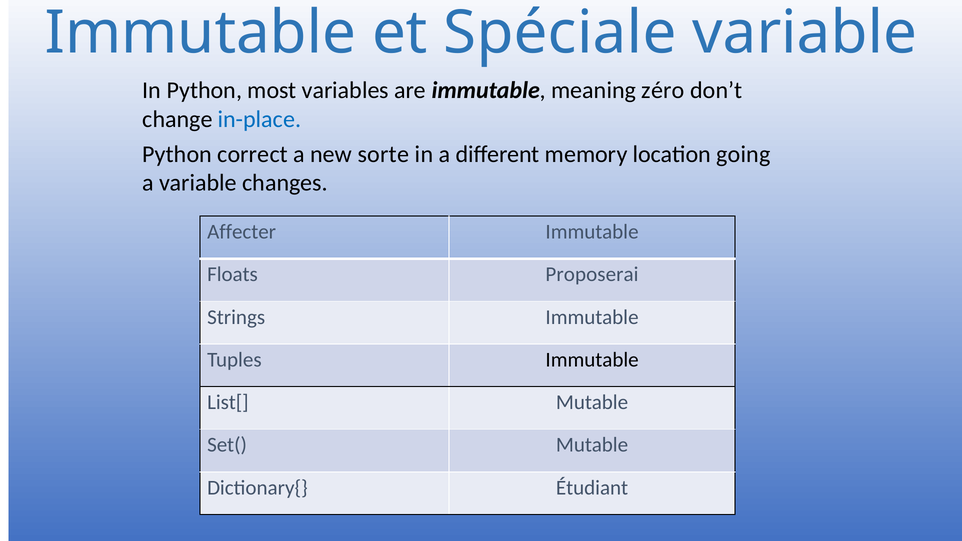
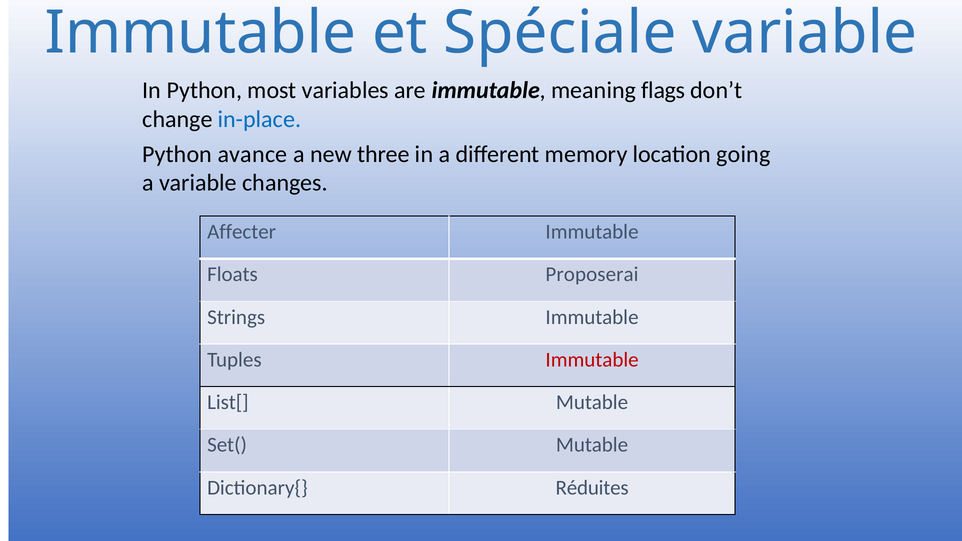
zéro: zéro -> flags (663, 90)
correct: correct -> avance (253, 154)
sorte: sorte -> three (384, 154)
Immutable colour: black -> red (592, 360)
Étudiant: Étudiant -> Réduites (592, 488)
